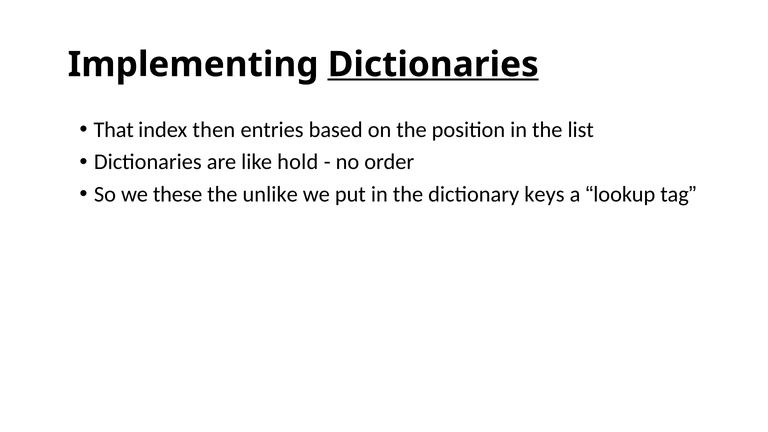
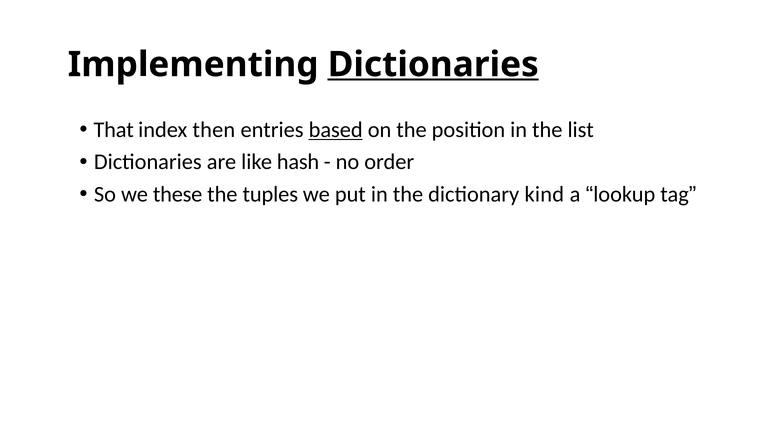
based underline: none -> present (336, 130)
hold: hold -> hash (298, 162)
unlike: unlike -> tuples (270, 194)
keys: keys -> kind (544, 194)
